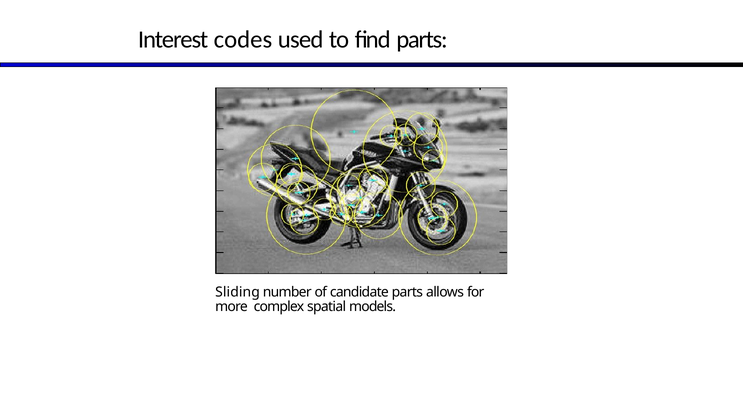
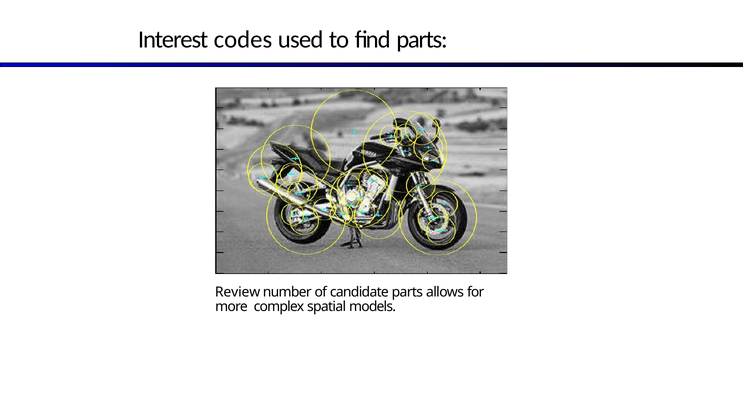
Sliding: Sliding -> Review (238, 292)
